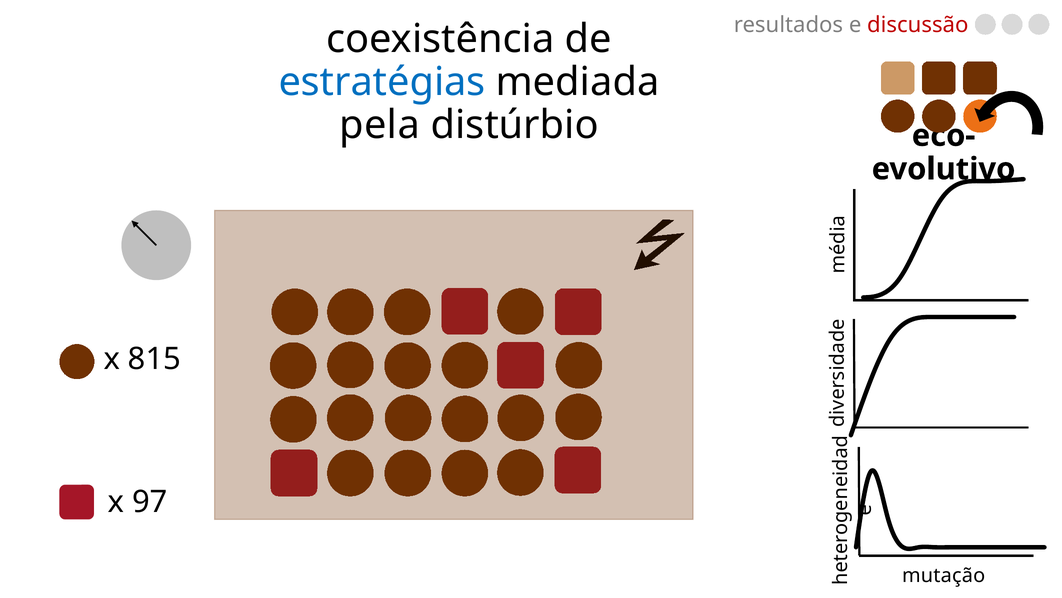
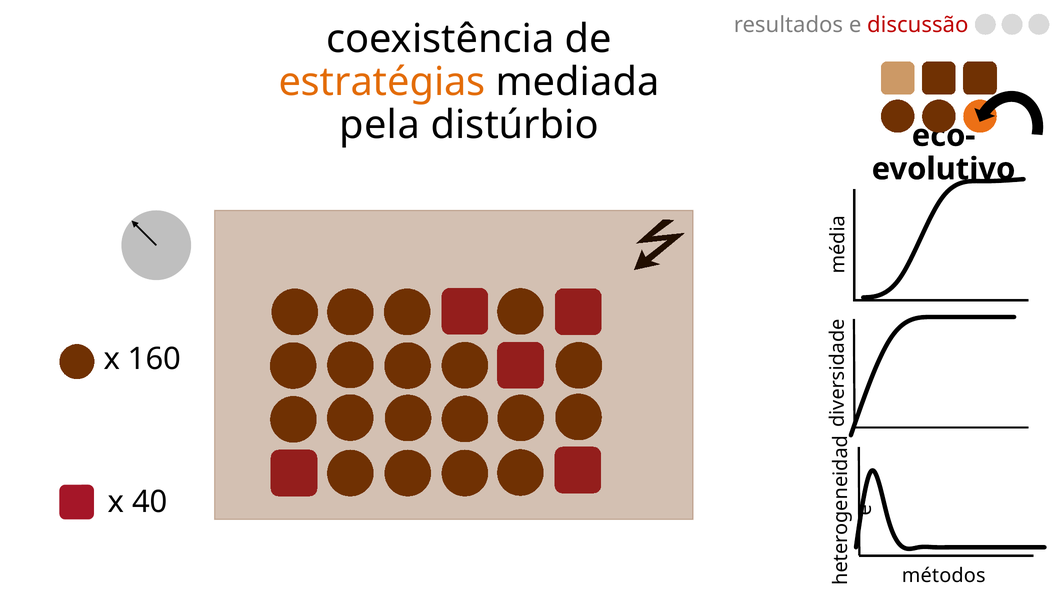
estratégias colour: blue -> orange (382, 82)
815: 815 -> 160 (155, 358)
97: 97 -> 40 (150, 501)
mutação: mutação -> métodos (944, 575)
